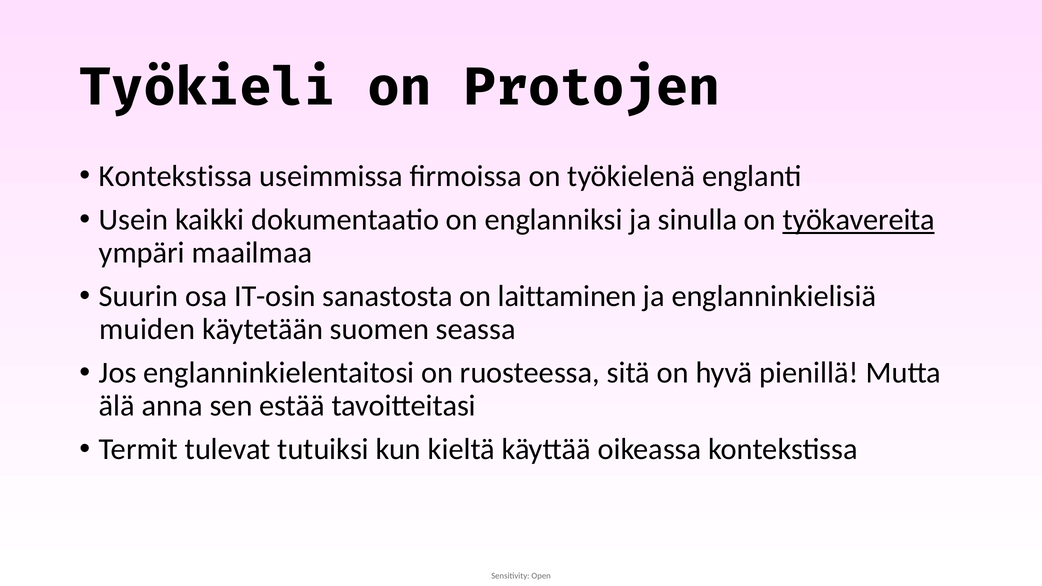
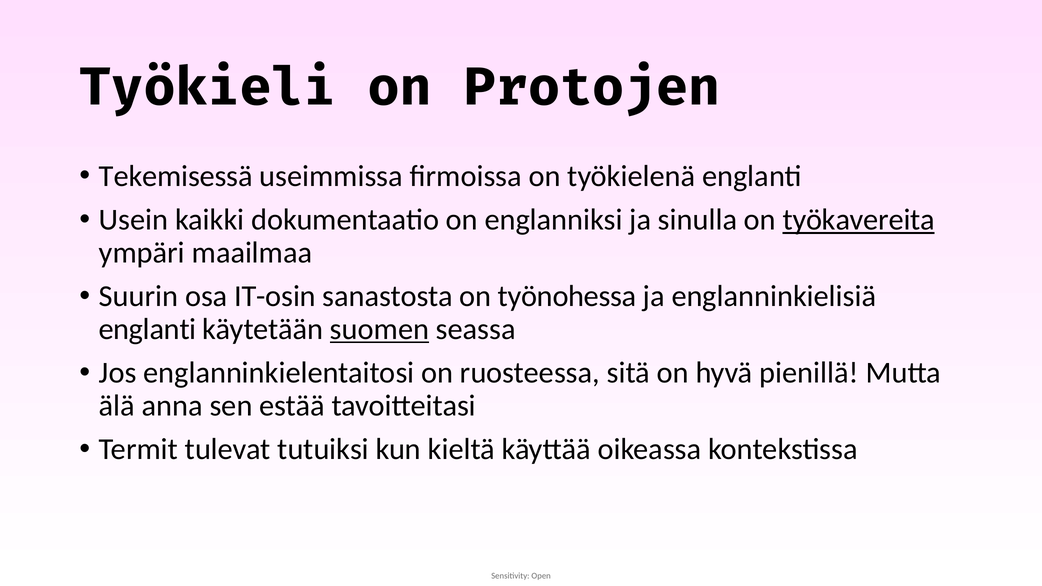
Kontekstissa: Kontekstissa -> Tekemisessä (176, 176)
laittaminen: laittaminen -> työnohessa (567, 296)
muiden: muiden -> englanti (147, 329)
suomen underline: none -> present (380, 329)
